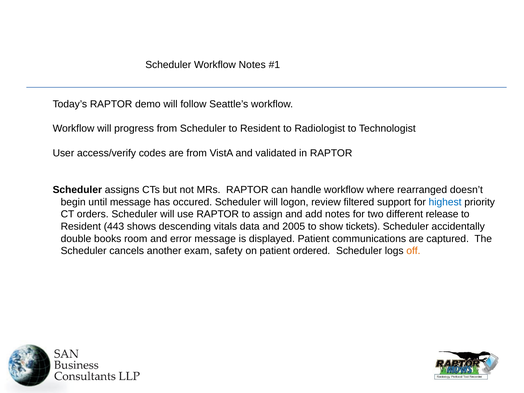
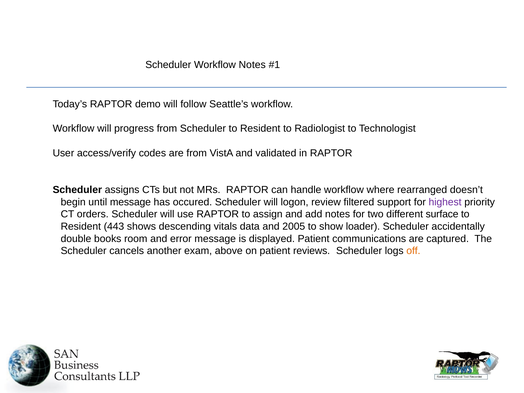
highest colour: blue -> purple (445, 202)
release: release -> surface (442, 214)
tickets: tickets -> loader (363, 226)
safety: safety -> above (229, 251)
ordered: ordered -> reviews (312, 251)
